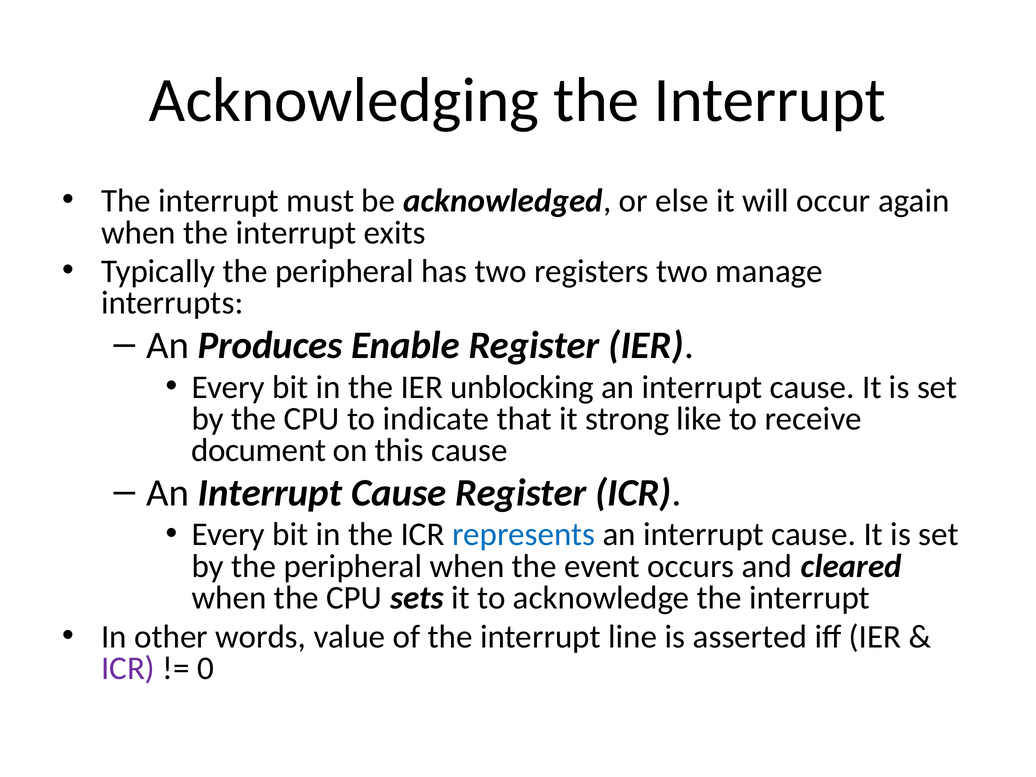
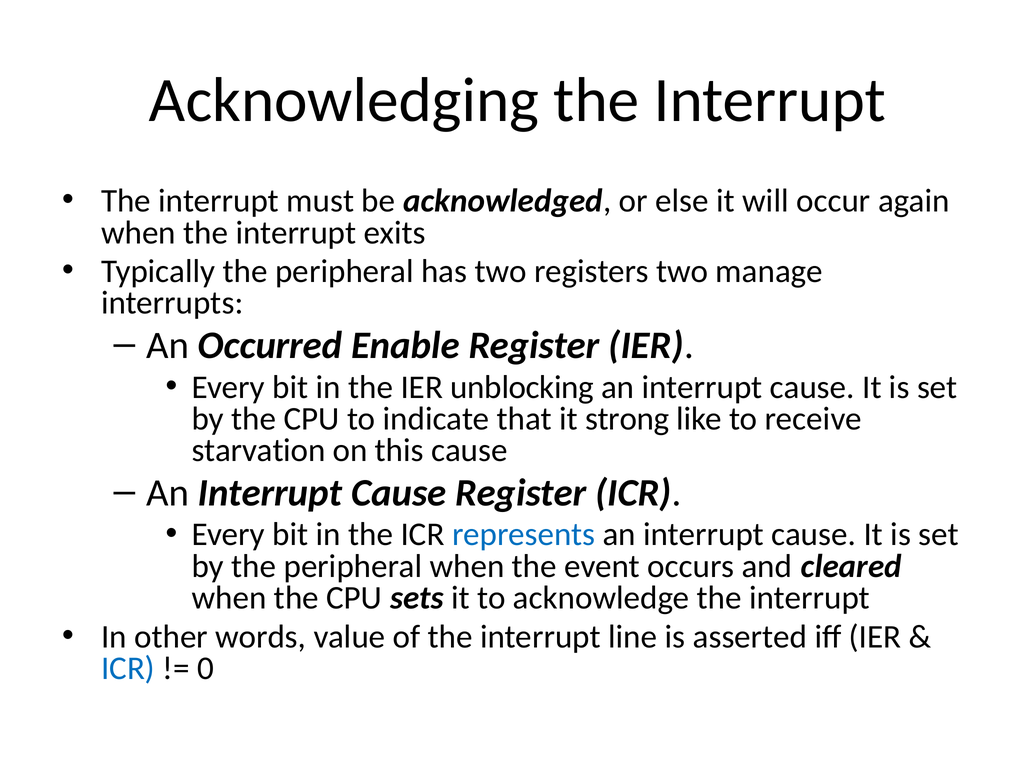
Produces: Produces -> Occurred (270, 345)
document: document -> starvation (259, 451)
ICR colour: purple -> blue (128, 668)
